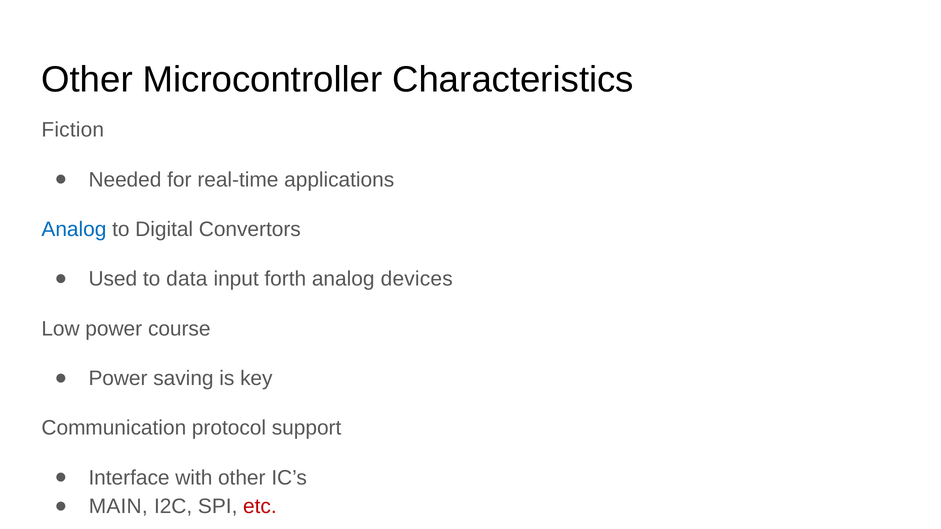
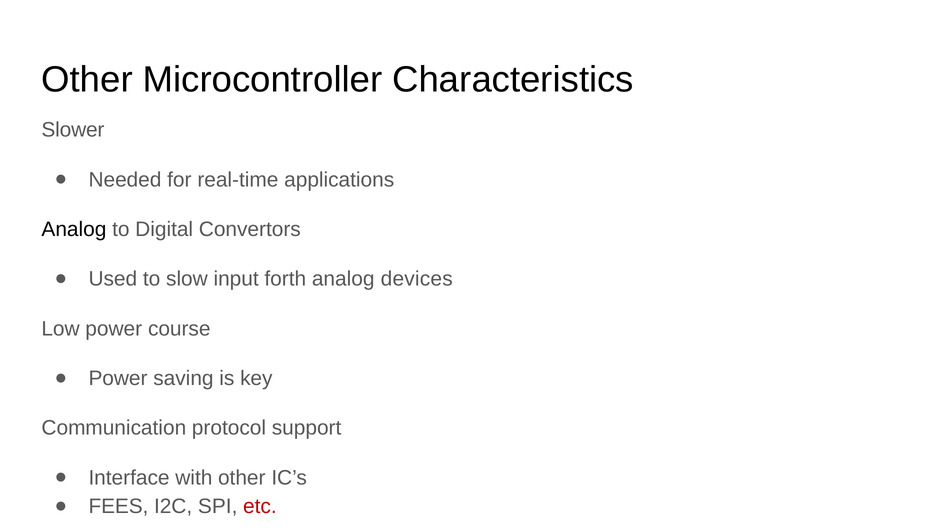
Fiction: Fiction -> Slower (73, 130)
Analog colour: blue -> black (74, 230)
data: data -> slow (187, 279)
MAIN: MAIN -> FEES (118, 507)
